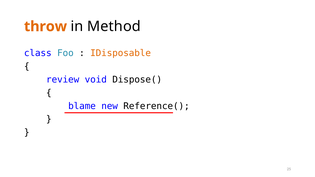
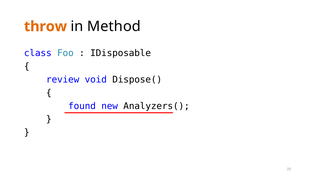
IDisposable colour: orange -> black (121, 53)
blame: blame -> found (82, 106)
Reference(: Reference( -> Analyzers( (156, 106)
